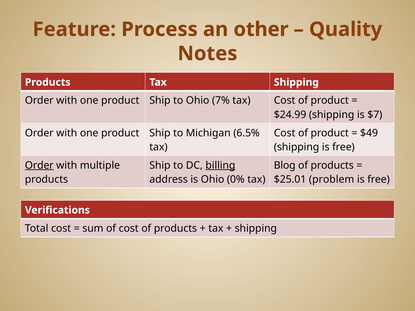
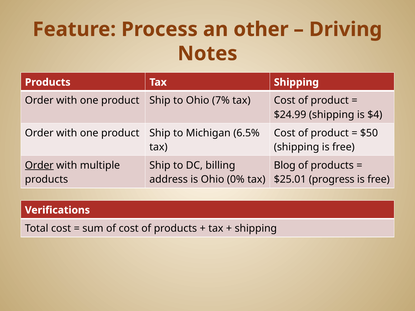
Quality: Quality -> Driving (346, 29)
$7: $7 -> $4 (375, 115)
$49: $49 -> $50 (369, 133)
billing underline: present -> none (220, 165)
problem: problem -> progress (332, 180)
